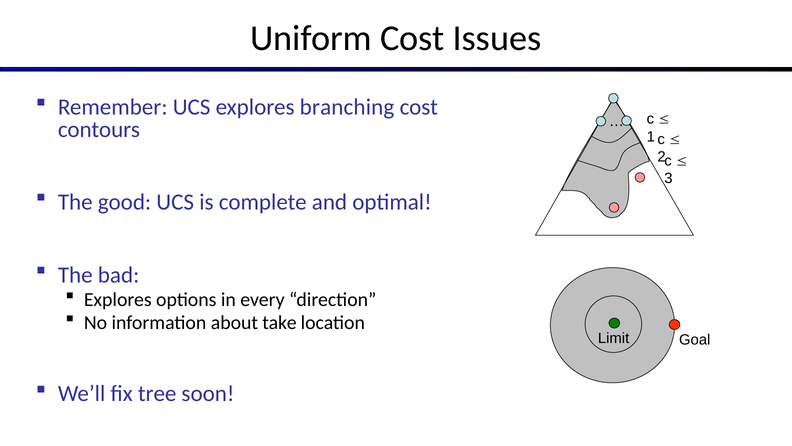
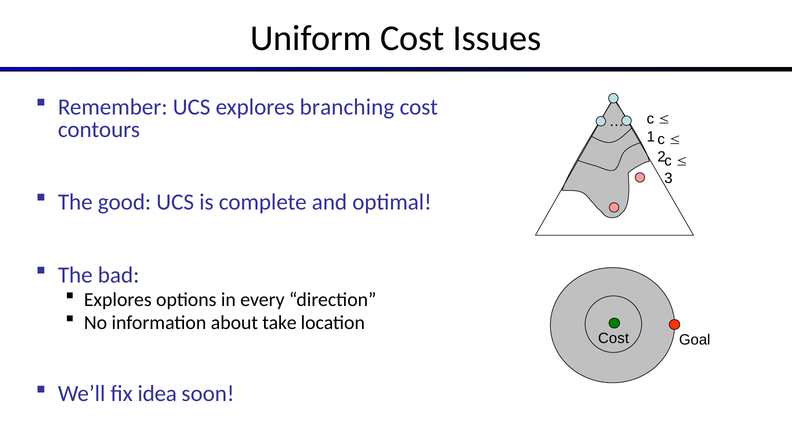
Limit: Limit -> Cost (614, 338)
tree: tree -> idea (157, 393)
